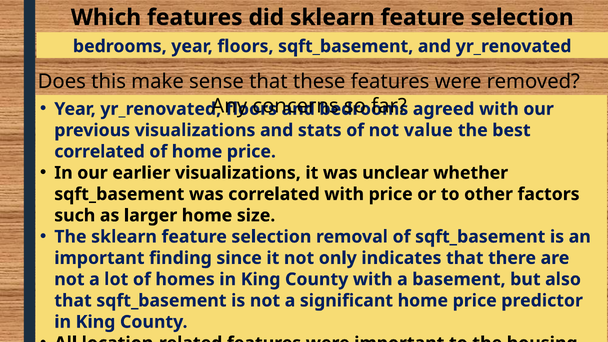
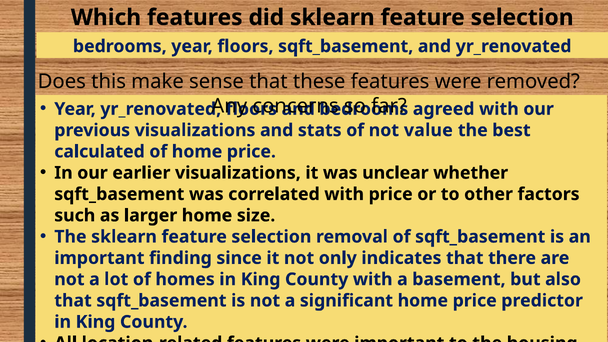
correlated: correlated -> calculated (100, 152)
